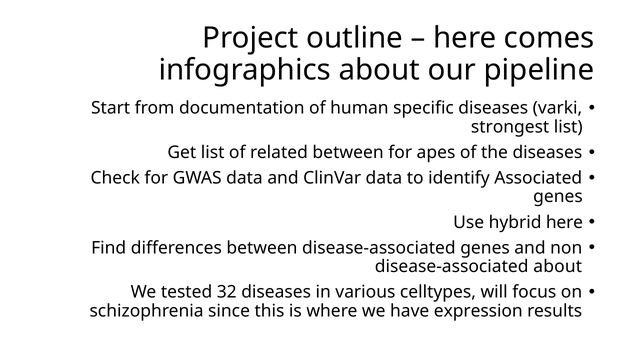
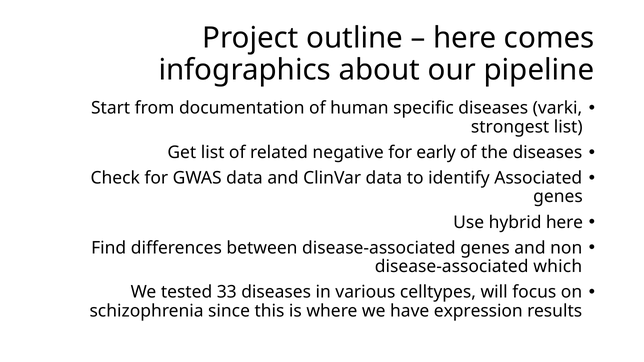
related between: between -> negative (348, 153)
apes: apes -> early (436, 153)
disease-associated about: about -> which (558, 267)
32: 32 -> 33 (227, 292)
